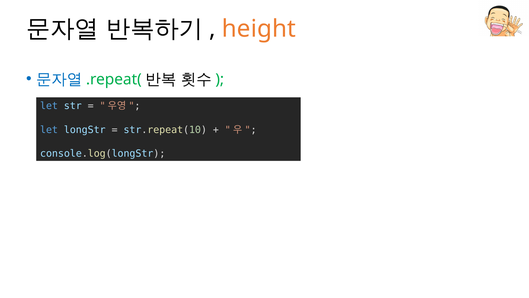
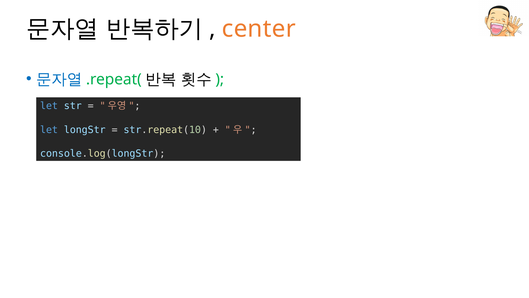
height: height -> center (259, 29)
